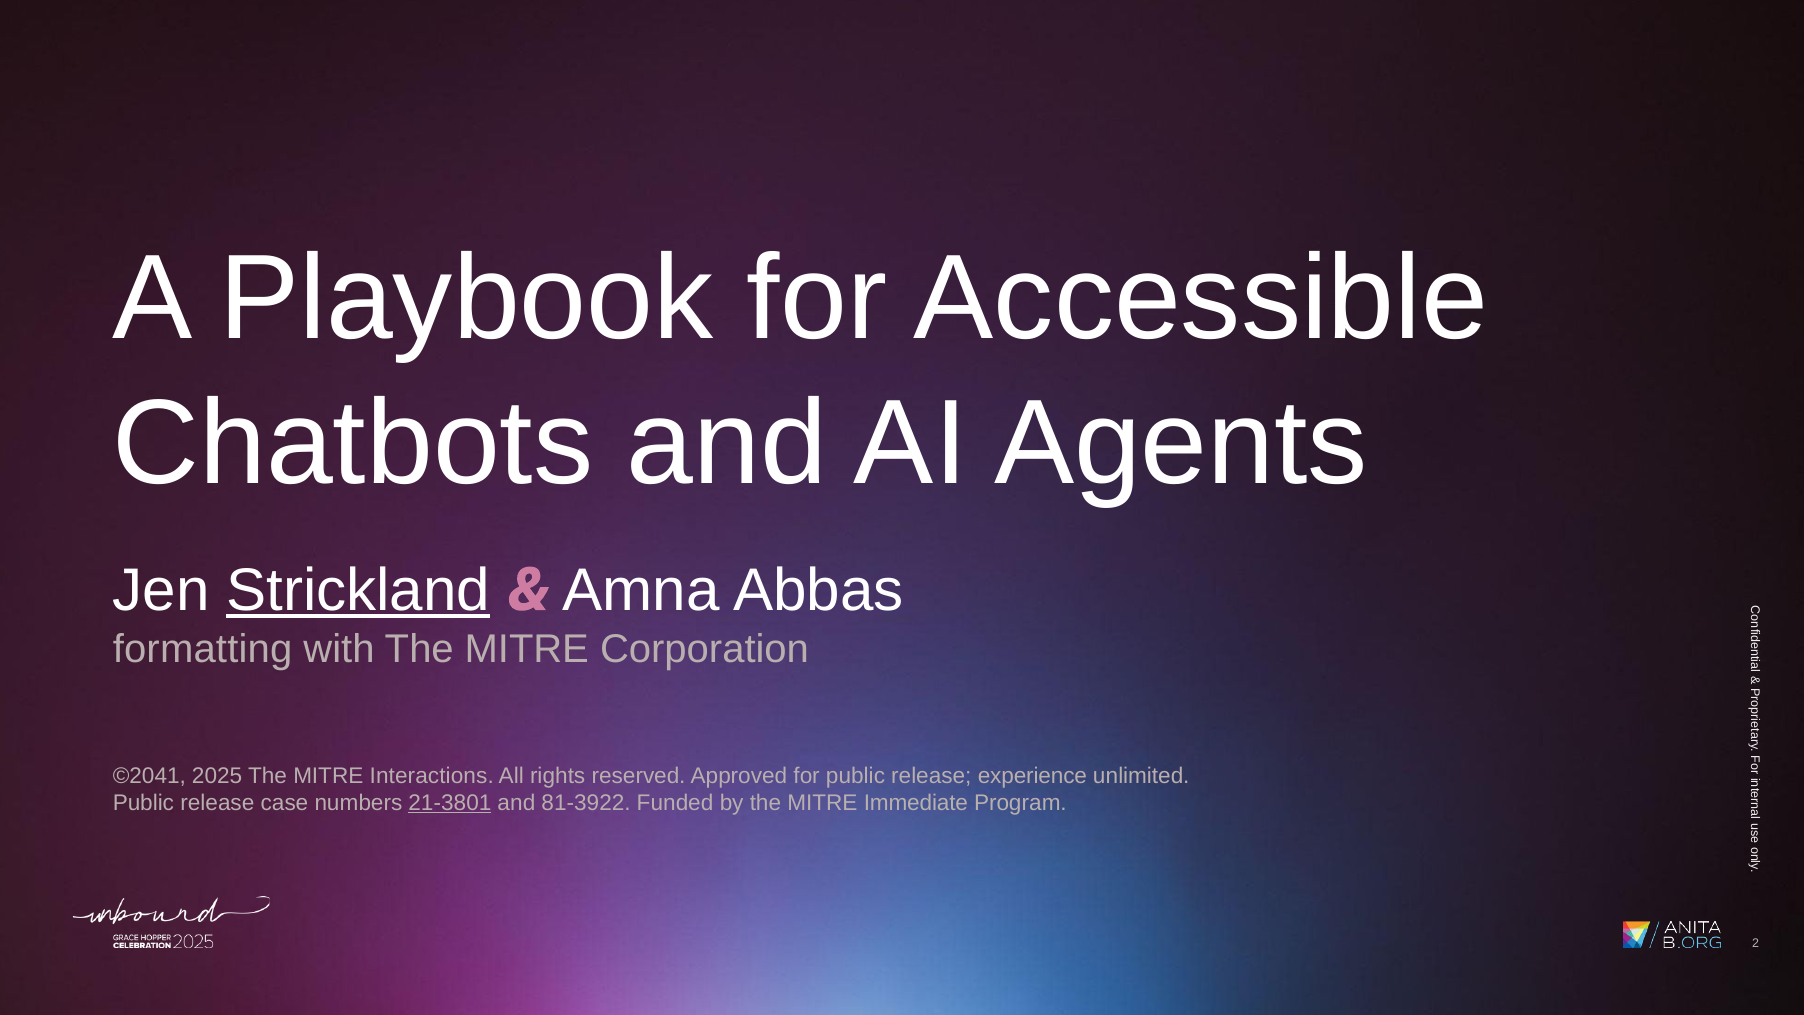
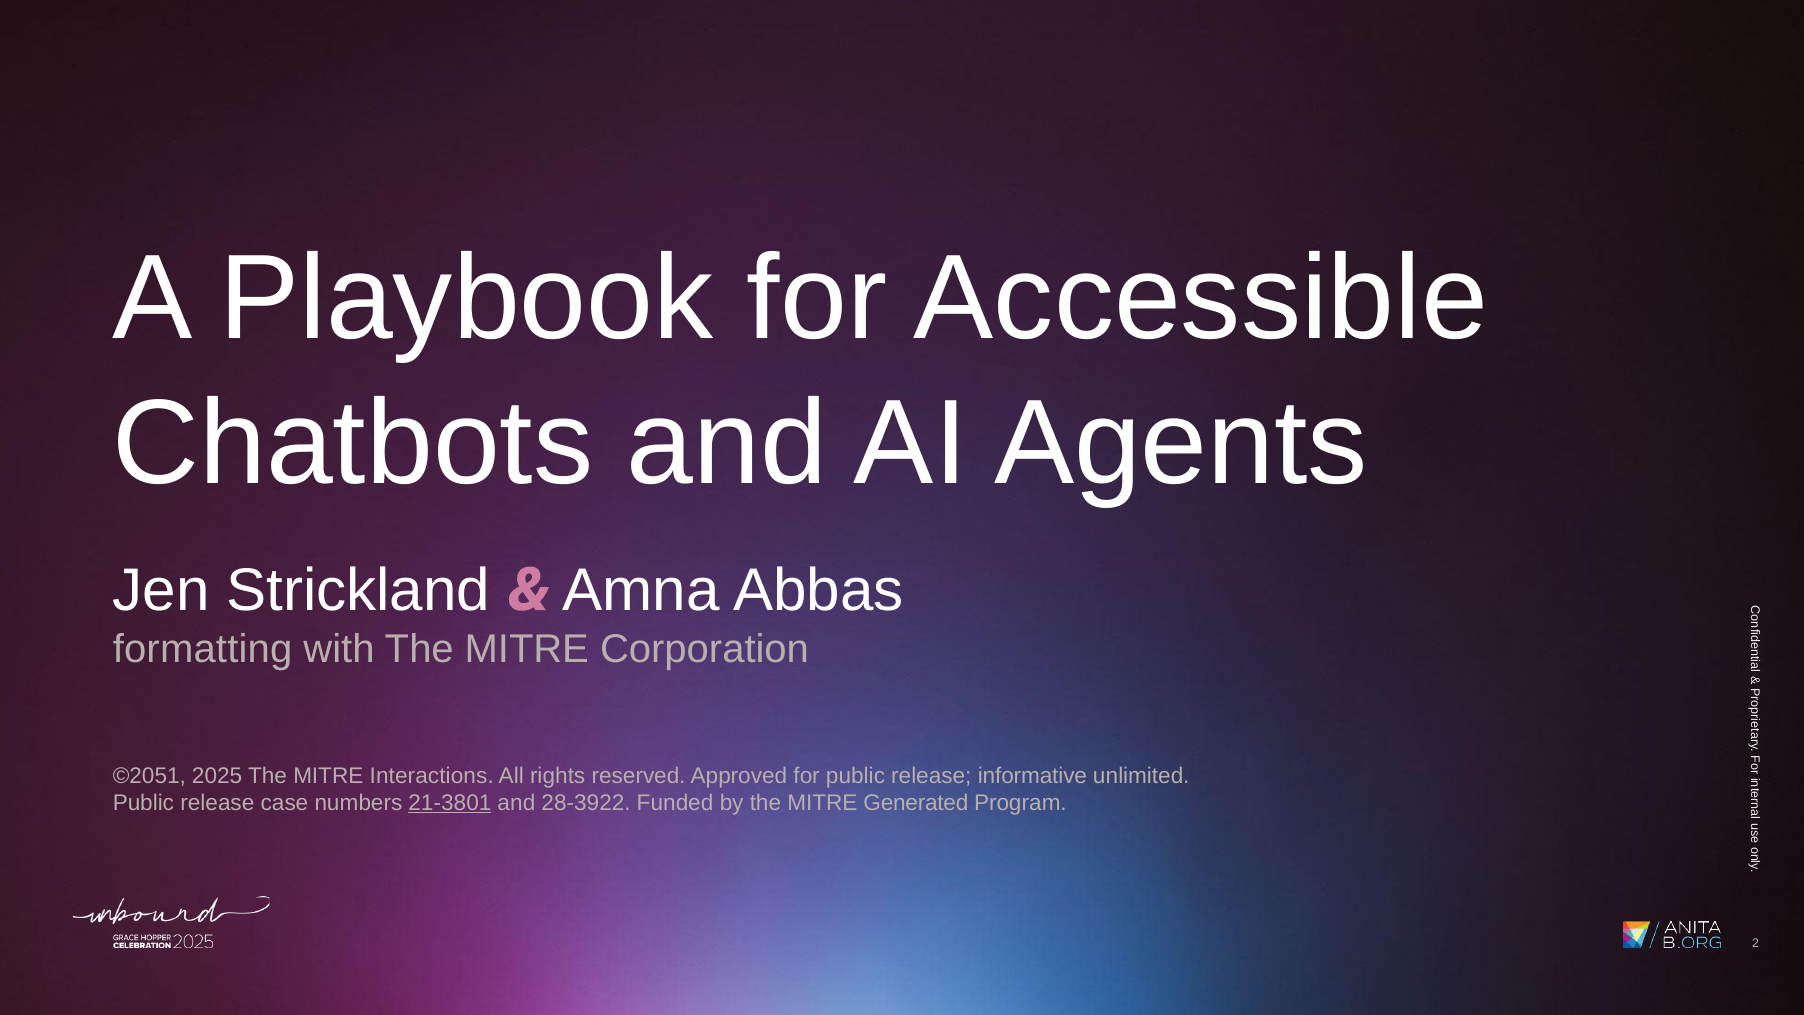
Strickland underline: present -> none (358, 590)
©2041: ©2041 -> ©2051 (149, 775)
experience: experience -> informative (1032, 775)
81-3922: 81-3922 -> 28-3922 (586, 803)
Immediate: Immediate -> Generated (916, 803)
